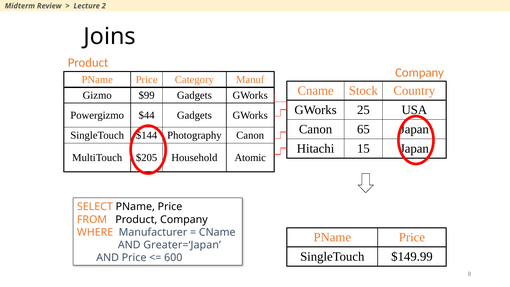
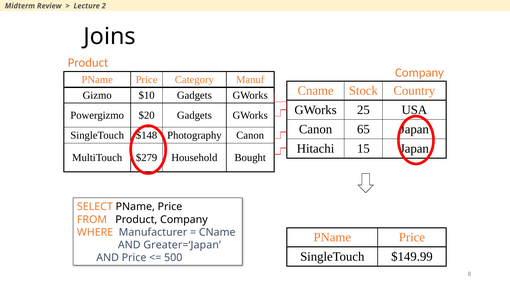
$99: $99 -> $10 (147, 95)
$44: $44 -> $20 (147, 115)
$144: $144 -> $148 (147, 135)
$205: $205 -> $279 (147, 158)
Atomic: Atomic -> Bought (250, 158)
600: 600 -> 500 (173, 258)
